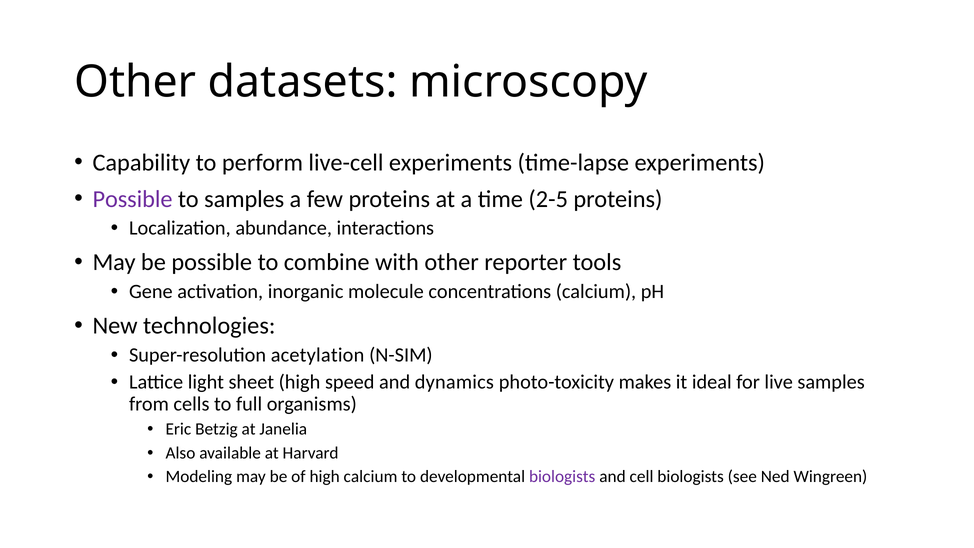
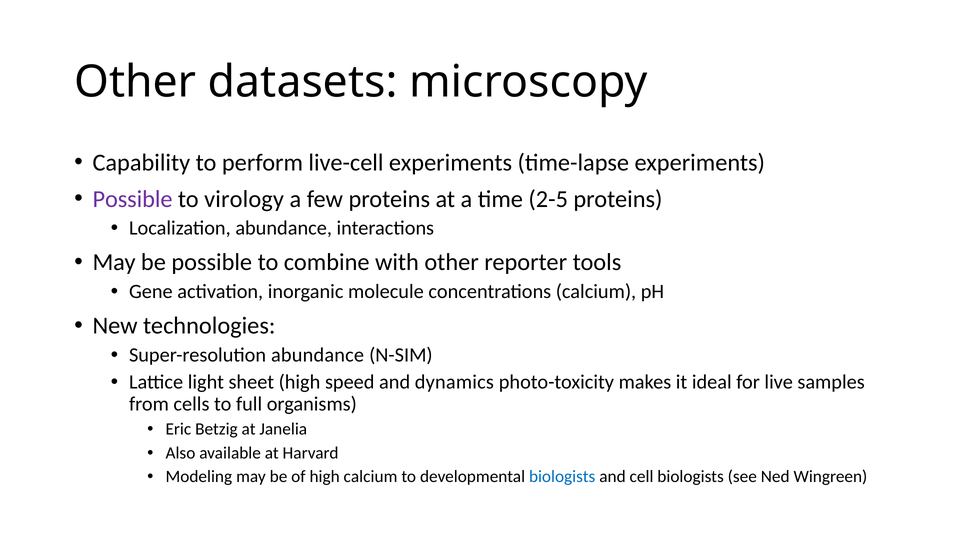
to samples: samples -> virology (244, 199)
Super-resolution acetylation: acetylation -> abundance (318, 355)
biologists colour: purple -> blue (562, 477)
